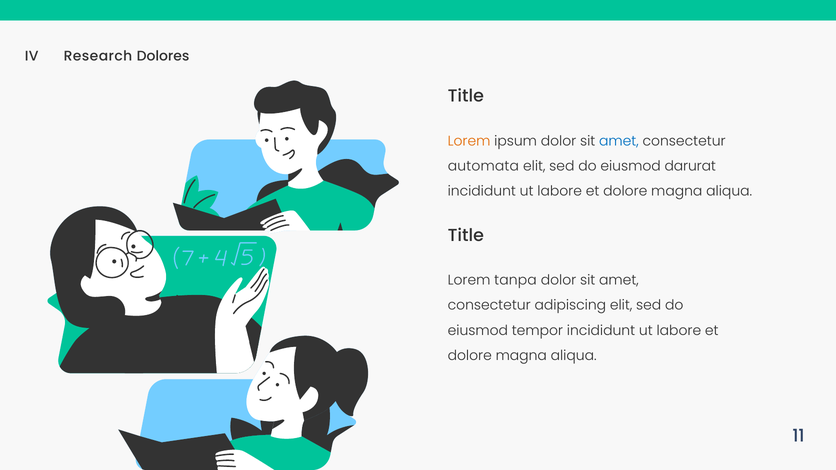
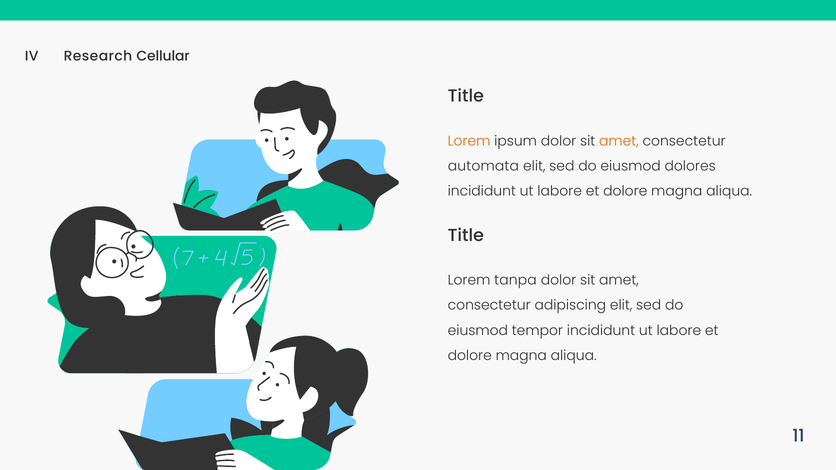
Dolores: Dolores -> Cellular (163, 56)
amet colour: blue -> orange (619, 141)
darurat: darurat -> dolores (690, 166)
